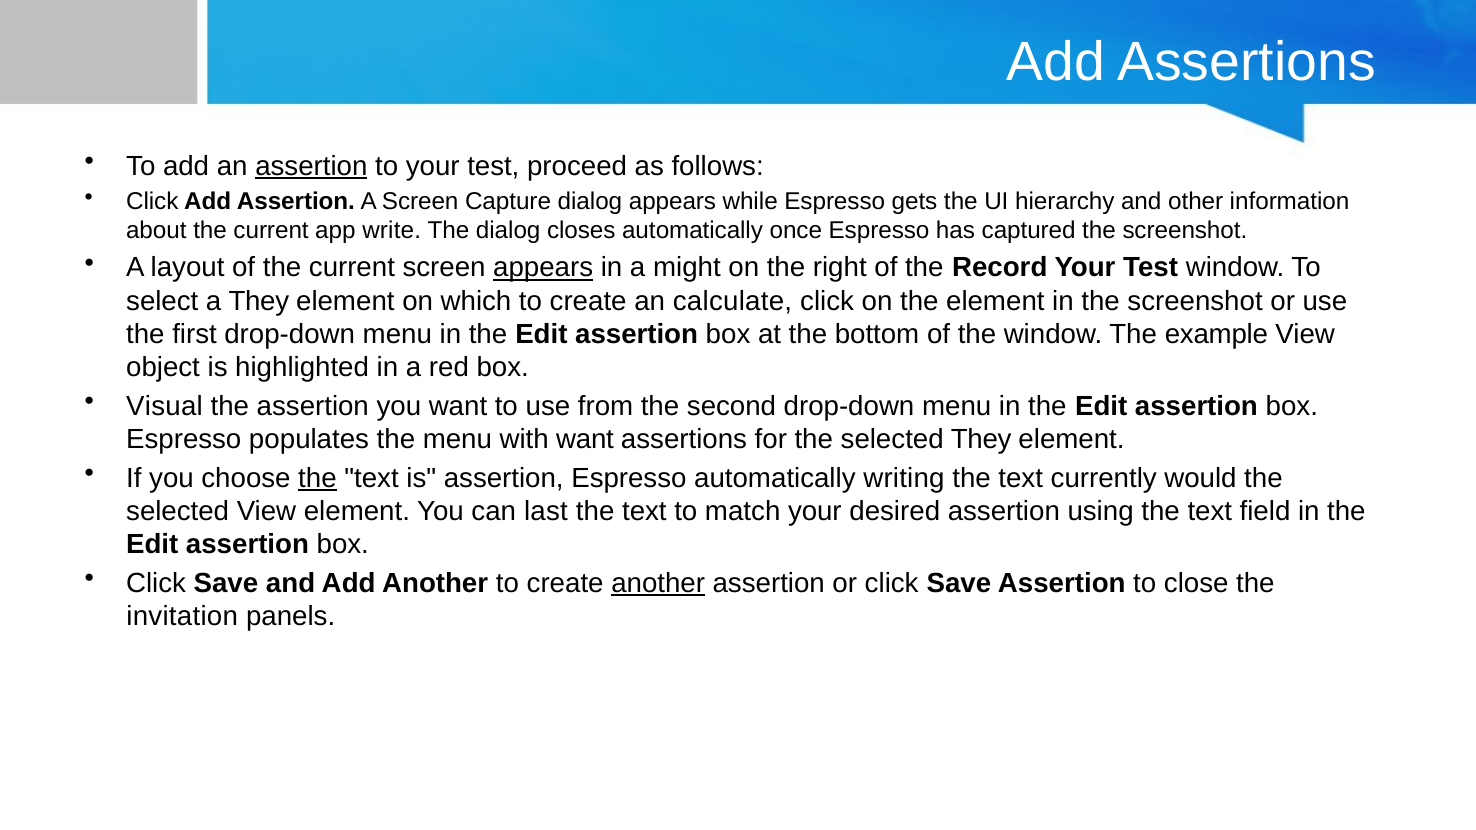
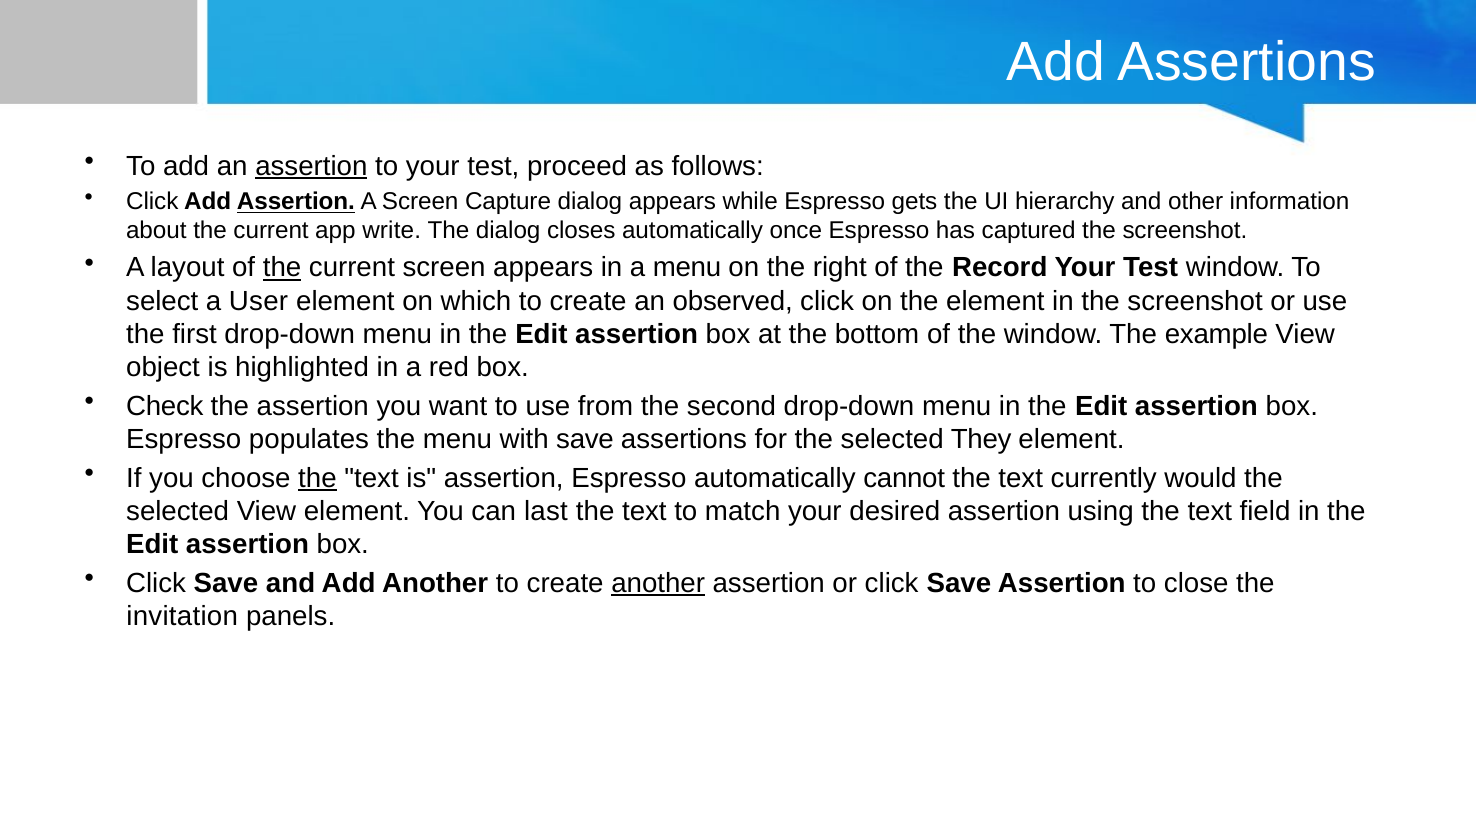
Assertion underline: none -> present (296, 202)
the underline: none -> present (282, 268)
appears underline: present -> none (543, 268)
a might: might -> menu (687, 268)
a They: They -> User (259, 301)
calculate: calculate -> observed (733, 301)
Visual: Visual -> Check (165, 406)
with want: want -> save (585, 440)
writing: writing -> cannot (904, 478)
